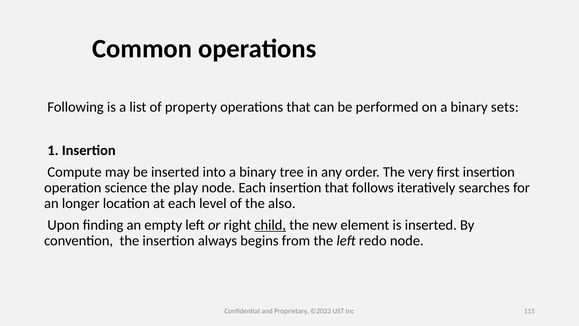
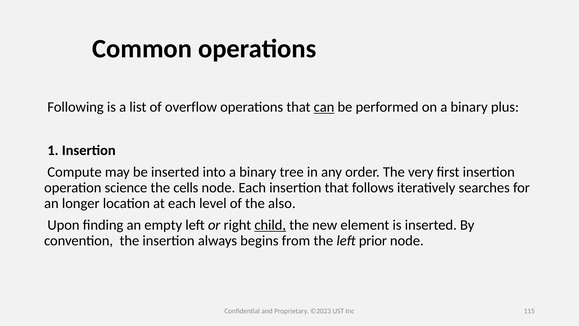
property: property -> overflow (191, 107)
can underline: none -> present (324, 107)
sets: sets -> plus (505, 107)
play: play -> cells (186, 188)
redo: redo -> prior (373, 241)
